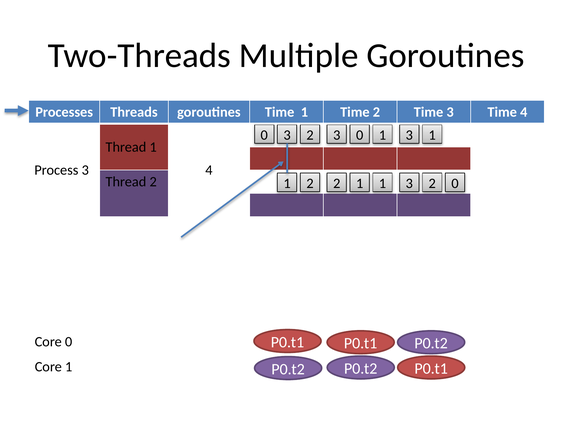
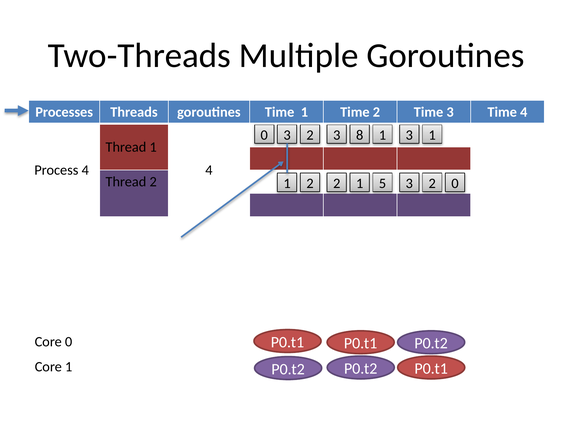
3 0: 0 -> 8 (360, 135)
Process 3: 3 -> 4 (85, 170)
2 1 1: 1 -> 5 (383, 183)
